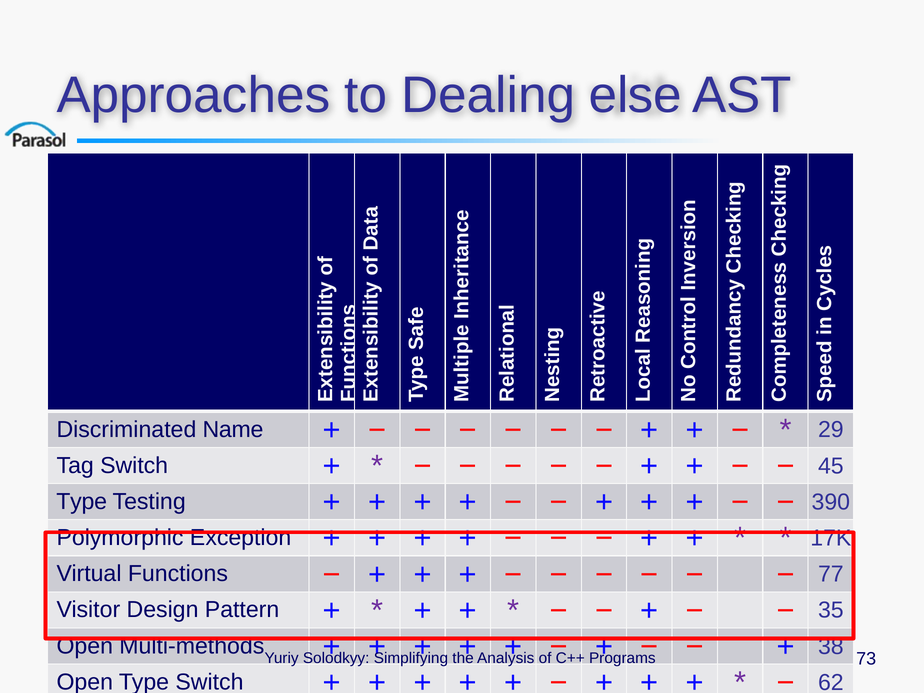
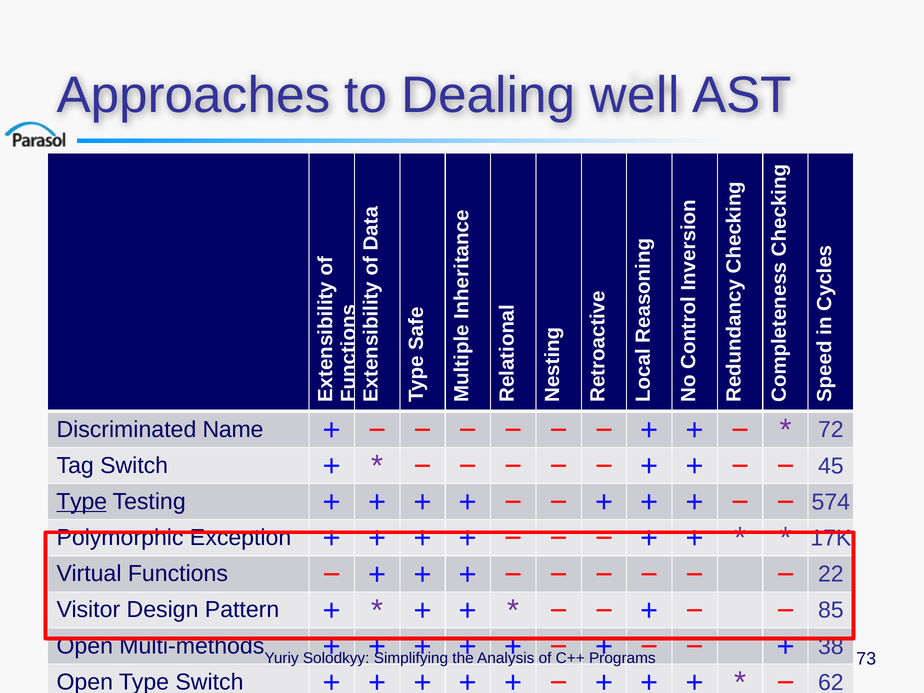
else: else -> well (635, 95)
29: 29 -> 72 (831, 430)
Type underline: none -> present (82, 502)
390: 390 -> 574 (831, 502)
77: 77 -> 22 (831, 574)
35: 35 -> 85 (831, 610)
